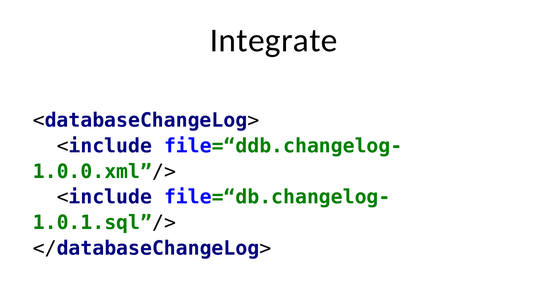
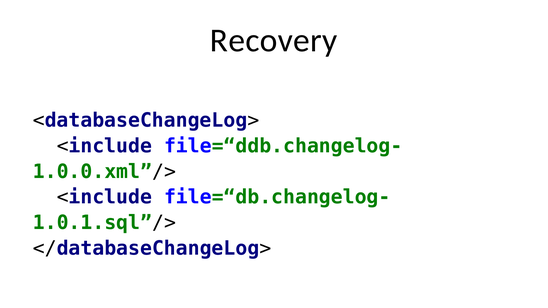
Integrate: Integrate -> Recovery (274, 40)
